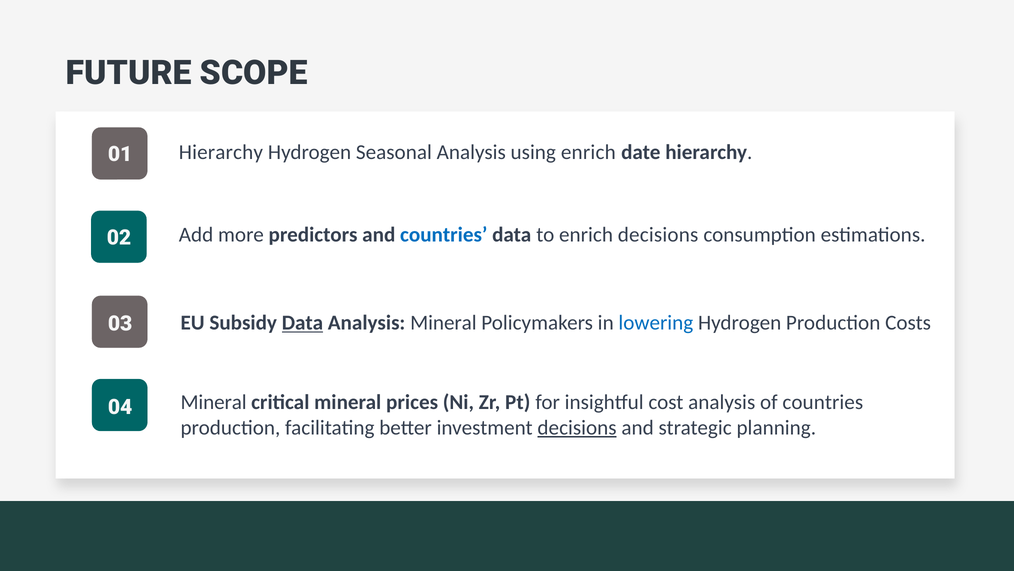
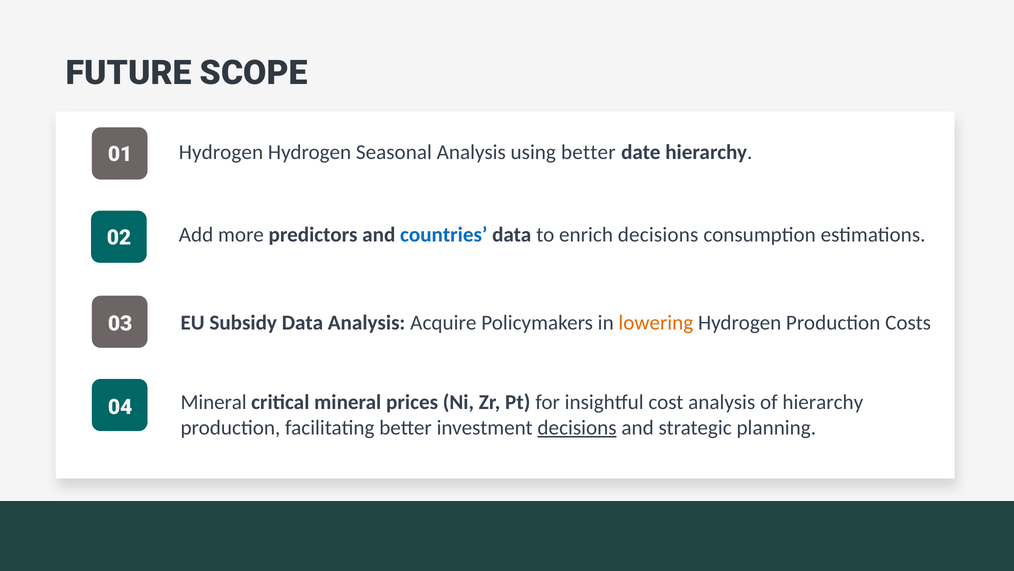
Hierarchy: Hierarchy -> Hydrogen (221, 152)
using enrich: enrich -> better (588, 152)
Data underline: present -> none (302, 323)
Analysis Mineral: Mineral -> Acquire (443, 323)
lowering colour: blue -> orange (656, 323)
of countries: countries -> hierarchy (823, 402)
